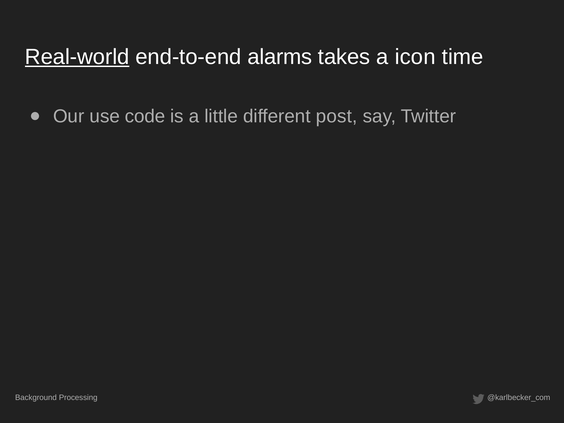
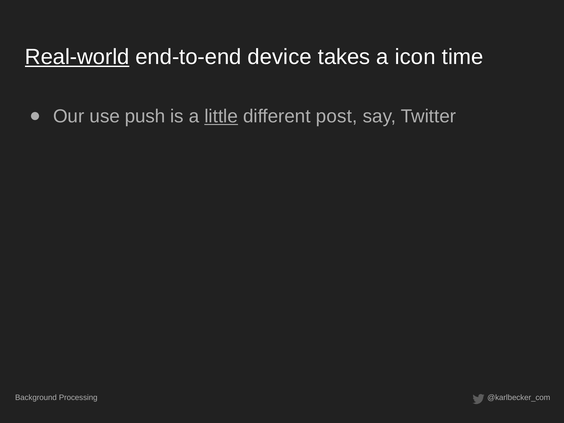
alarms: alarms -> device (280, 57)
code: code -> push (145, 116)
little underline: none -> present (221, 116)
